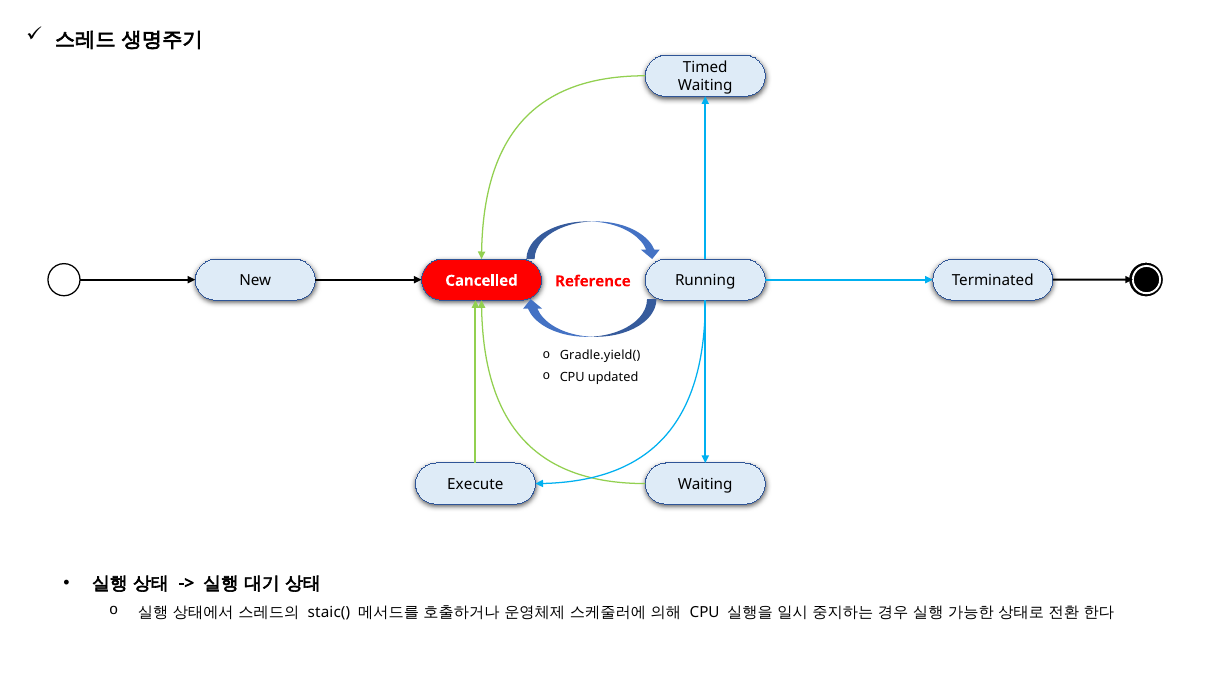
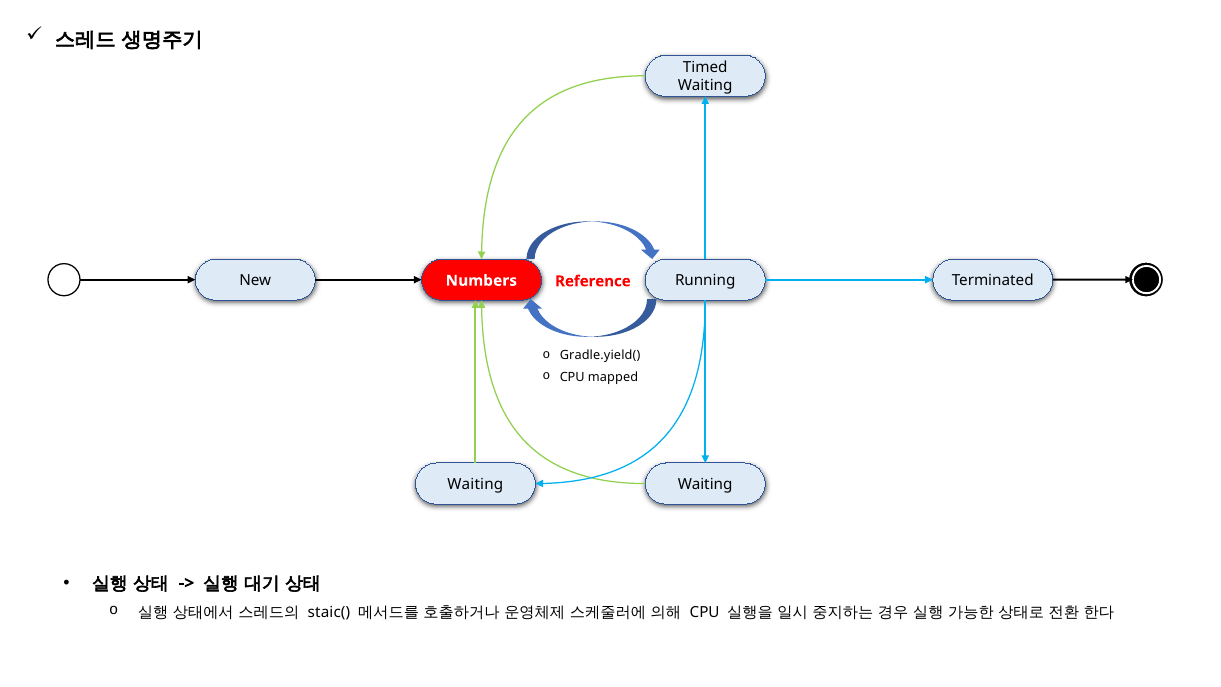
Cancelled: Cancelled -> Numbers (481, 281)
updated: updated -> mapped (613, 377)
Execute: Execute -> Waiting (475, 484)
